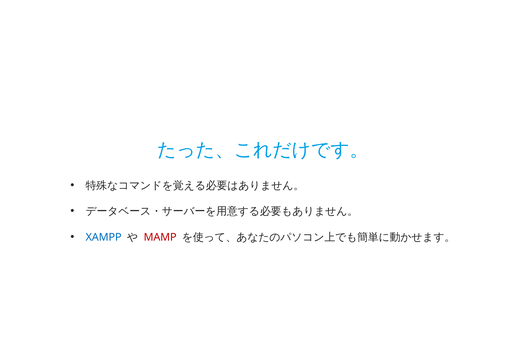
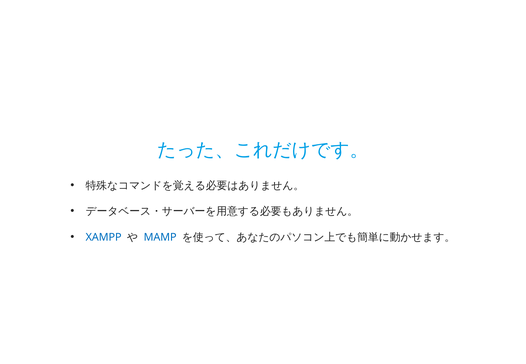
MAMP colour: red -> blue (160, 237)
